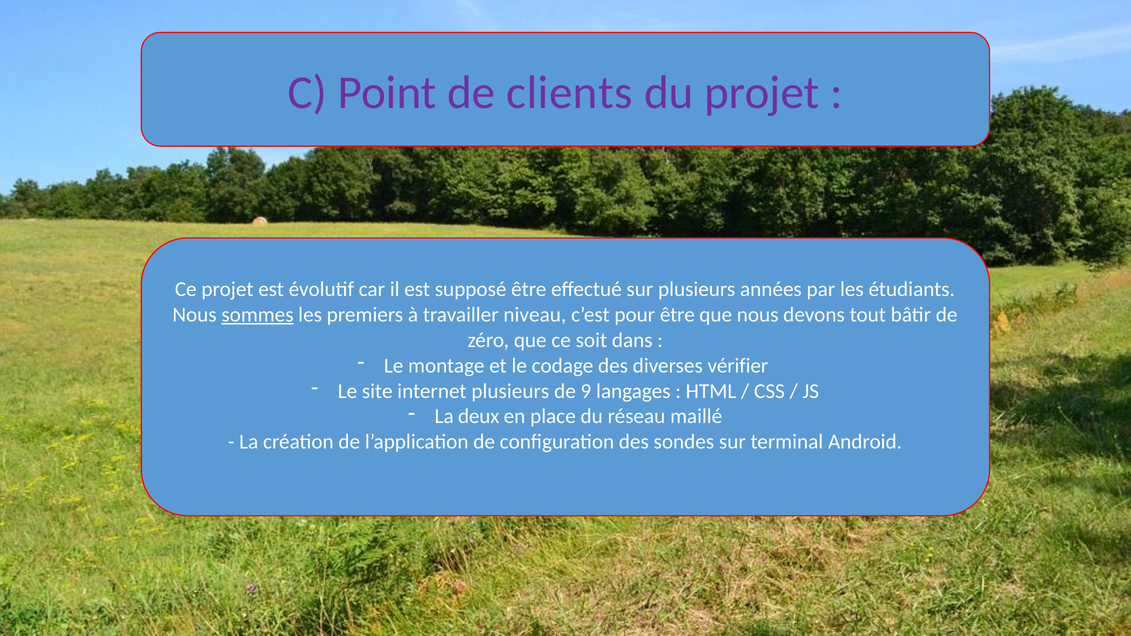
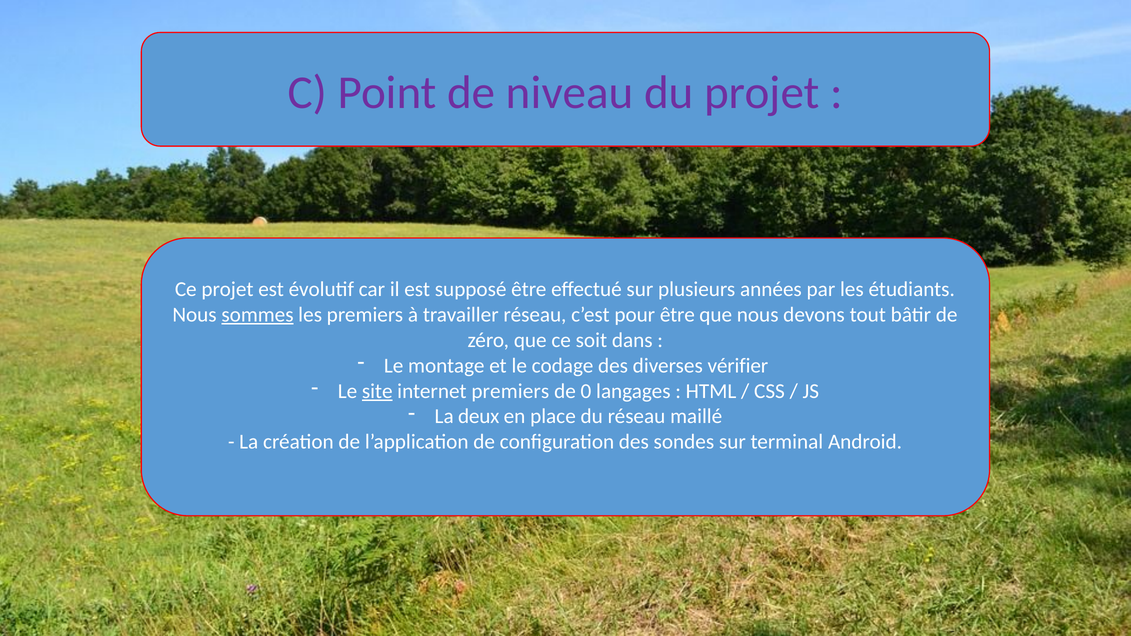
clients: clients -> niveau (570, 93)
travailler niveau: niveau -> réseau (535, 315)
site underline: none -> present (377, 391)
internet plusieurs: plusieurs -> premiers (510, 391)
9: 9 -> 0 (586, 391)
